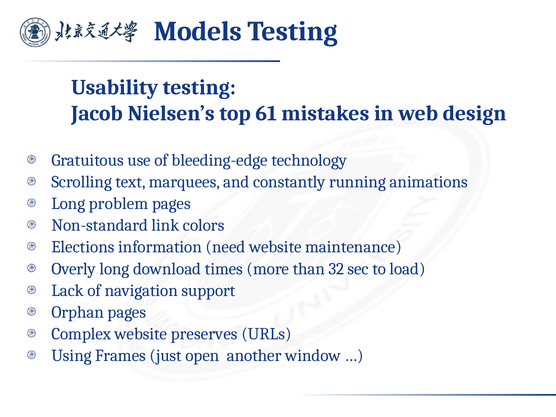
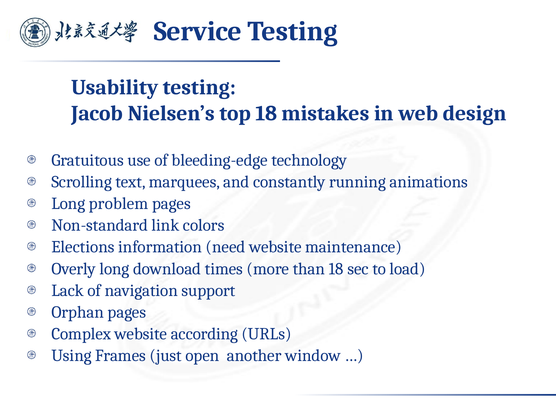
Models: Models -> Service (198, 31)
top 61: 61 -> 18 (266, 113)
than 32: 32 -> 18 (336, 269)
preserves: preserves -> according (204, 334)
